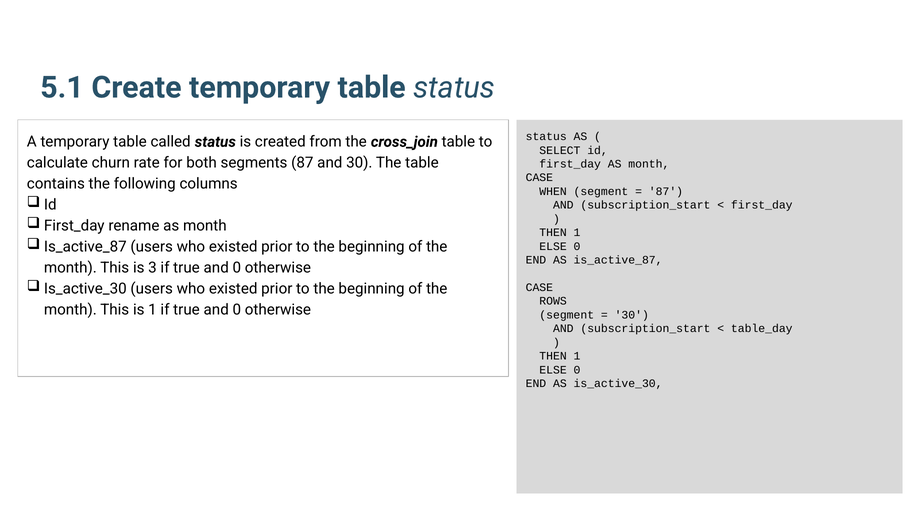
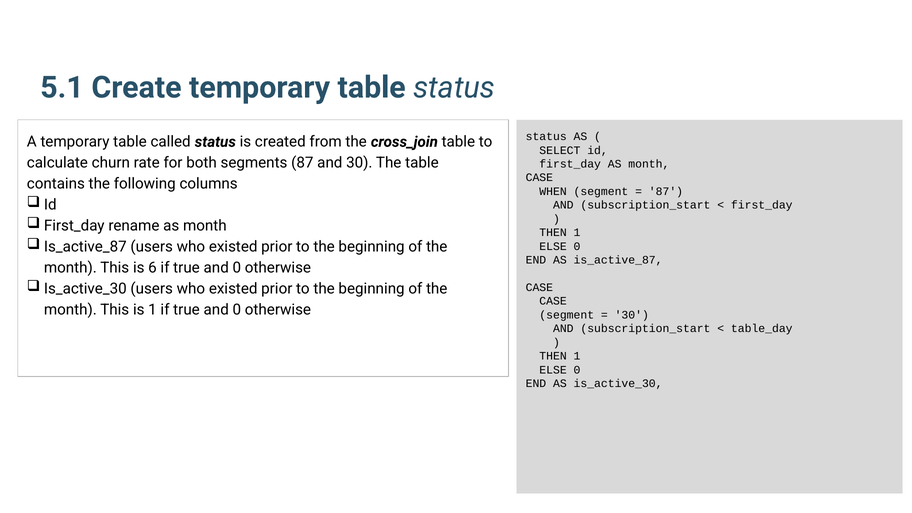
3: 3 -> 6 (152, 268)
ROWS: ROWS -> CASE (553, 301)
